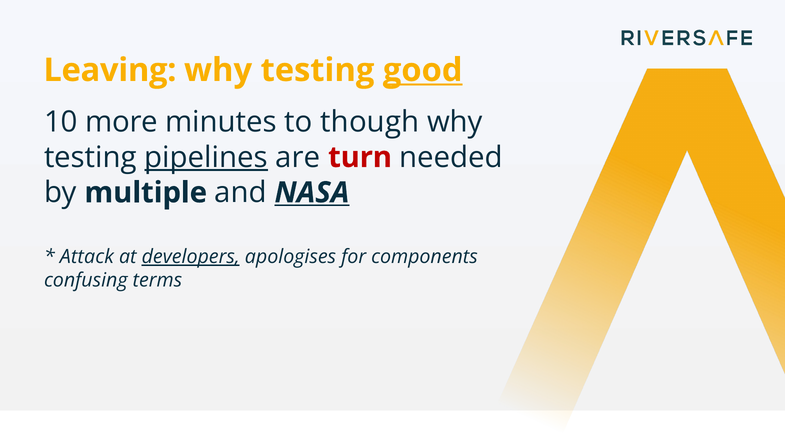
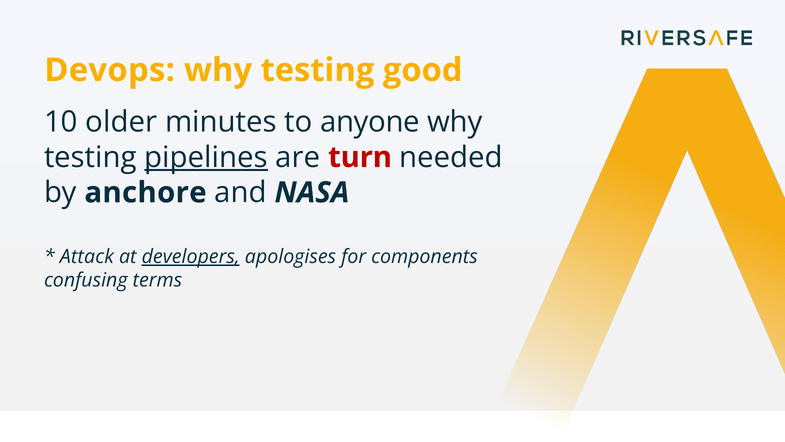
Leaving: Leaving -> Devops (110, 70)
good underline: present -> none (423, 70)
more: more -> older (121, 122)
though: though -> anyone (370, 122)
multiple: multiple -> anchore (145, 192)
NASA underline: present -> none (312, 192)
